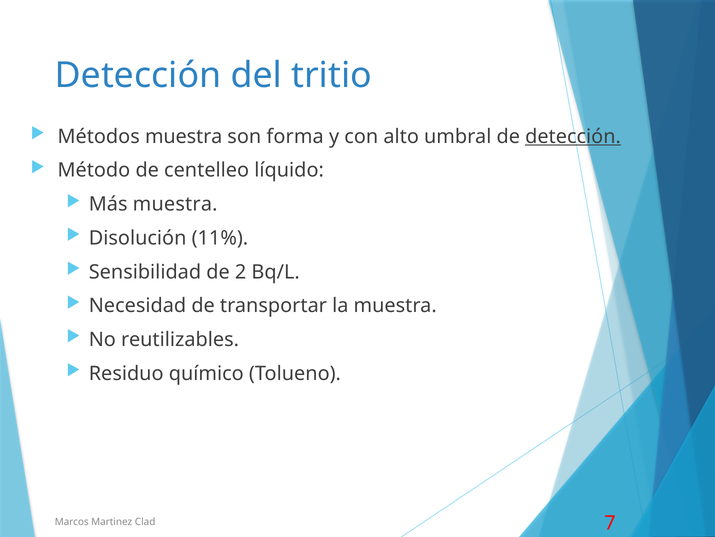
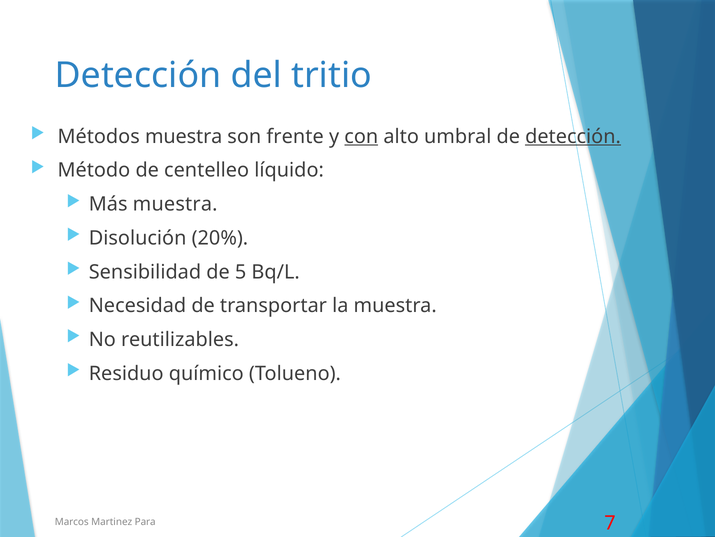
forma: forma -> frente (295, 136)
con underline: none -> present (361, 136)
11%: 11% -> 20% (220, 238)
2: 2 -> 5 (241, 272)
Clad: Clad -> Para (145, 521)
